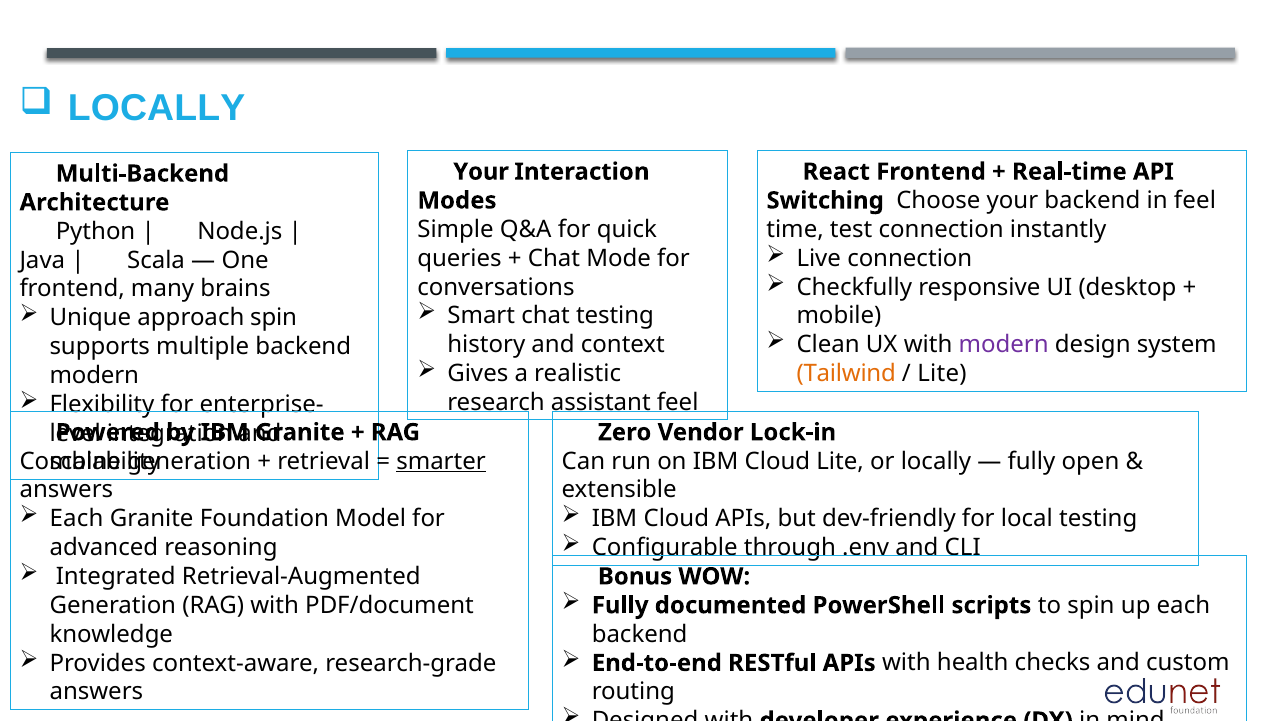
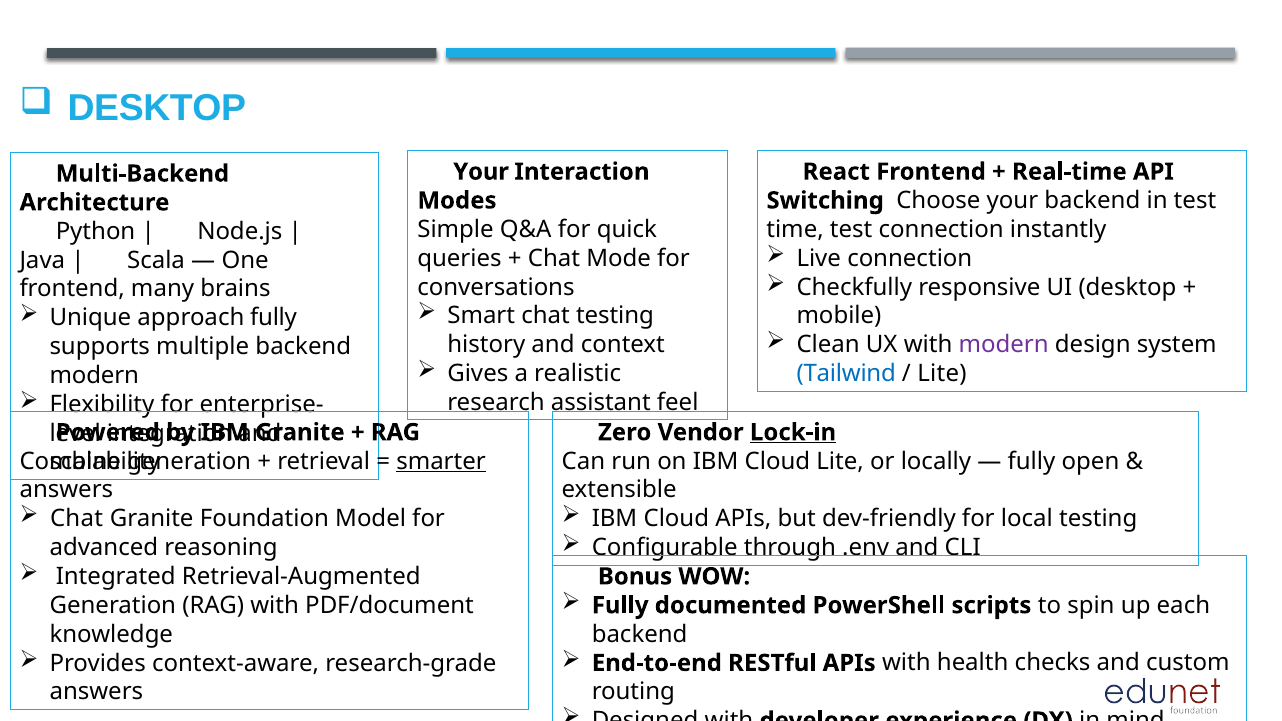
LOCALLY: LOCALLY -> DESKTOP (157, 108)
in feel: feel -> test (1195, 201)
approach spin: spin -> fully (274, 318)
Tailwind colour: orange -> blue (846, 374)
Lock-in underline: none -> present (793, 432)
Each: Each -> Chat (77, 519)
